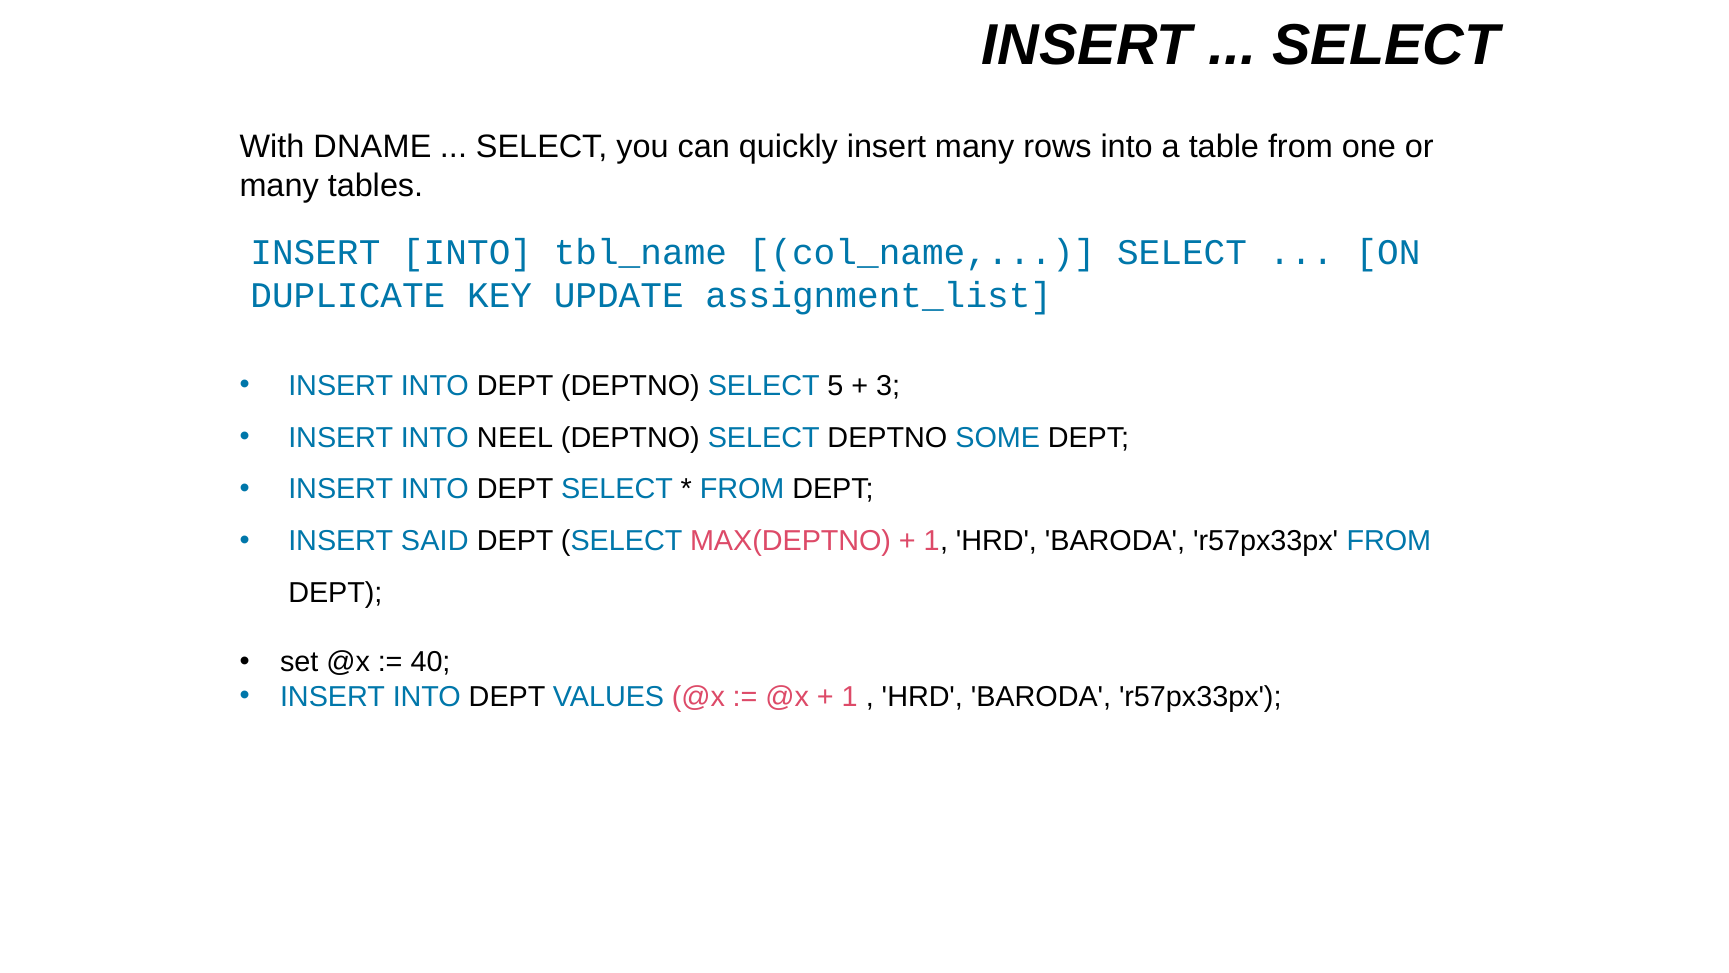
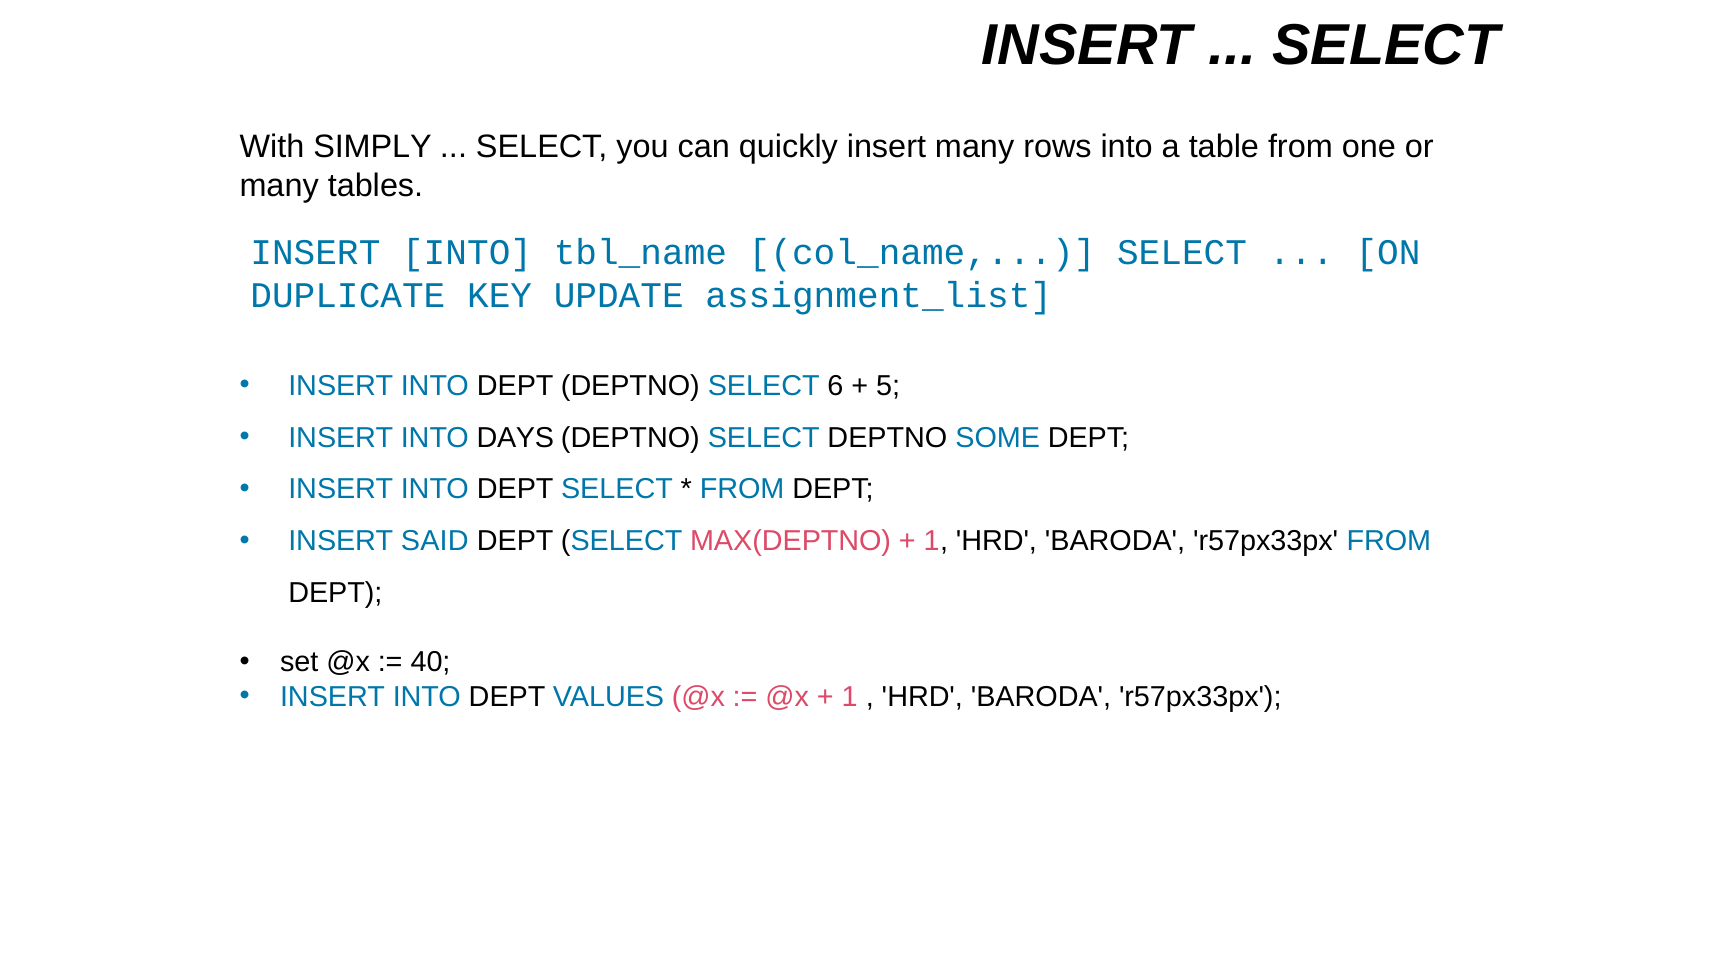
DNAME: DNAME -> SIMPLY (373, 147)
5: 5 -> 6 (835, 386)
3: 3 -> 5 (888, 386)
NEEL: NEEL -> DAYS (515, 437)
